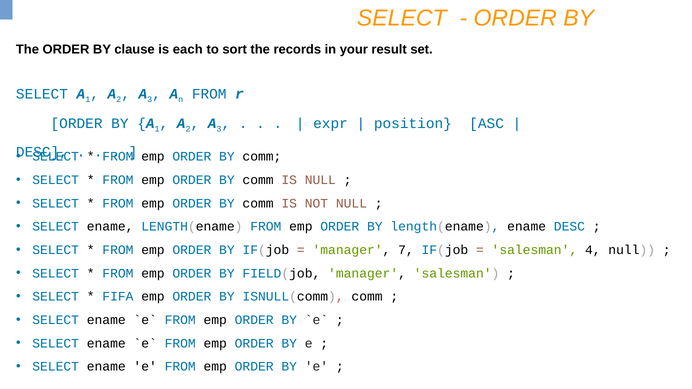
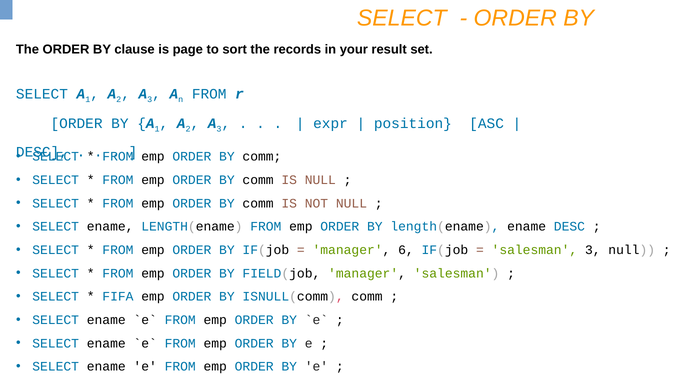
each: each -> page (188, 49)
7: 7 -> 6 (406, 250)
salesman 4: 4 -> 3 (593, 250)
